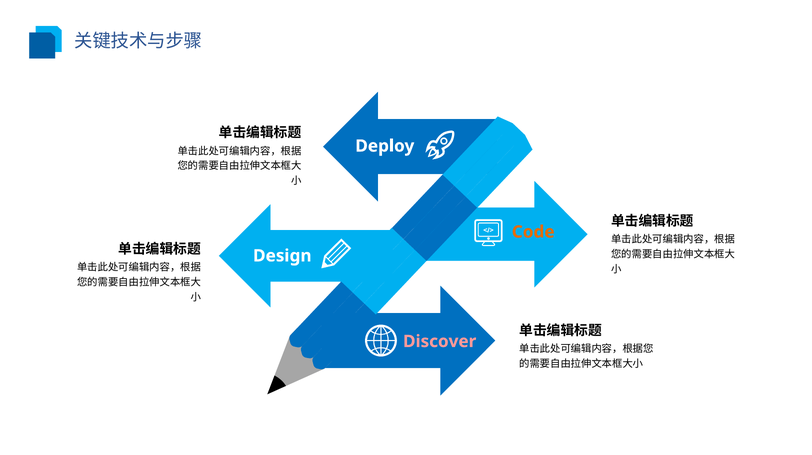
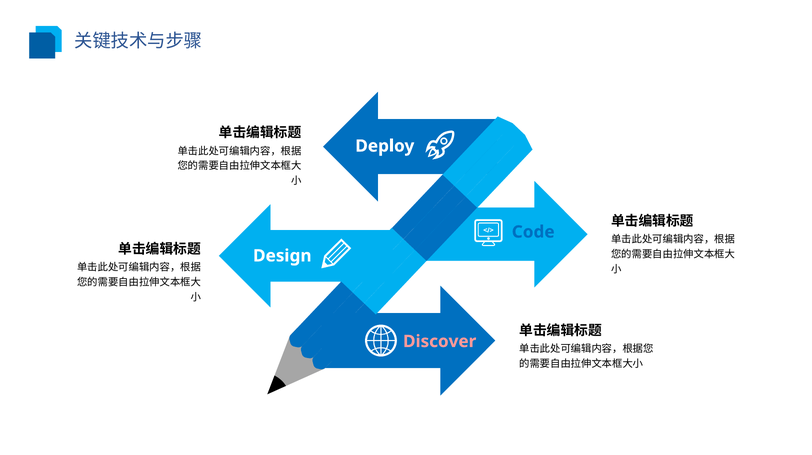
Code colour: orange -> blue (533, 232)
